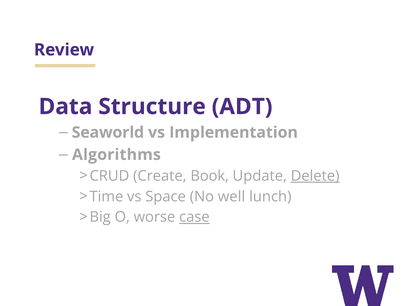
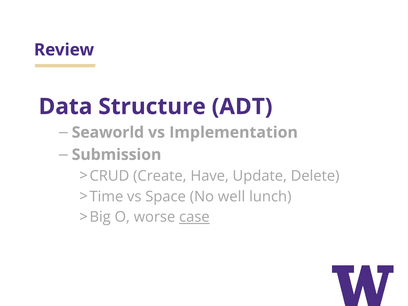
Algorithms: Algorithms -> Submission (117, 155)
Book: Book -> Have (210, 176)
Delete underline: present -> none (315, 176)
